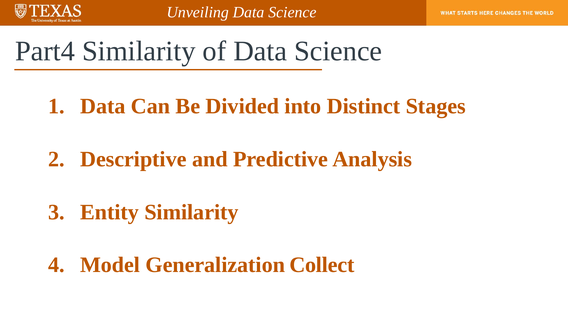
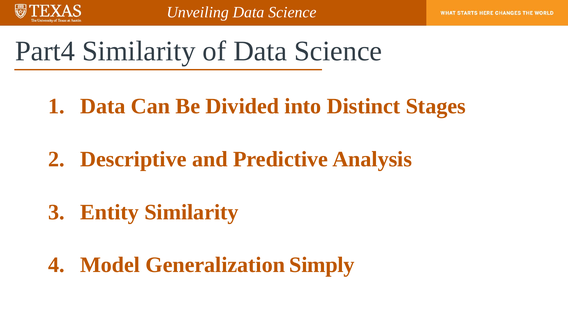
Collect: Collect -> Simply (322, 265)
